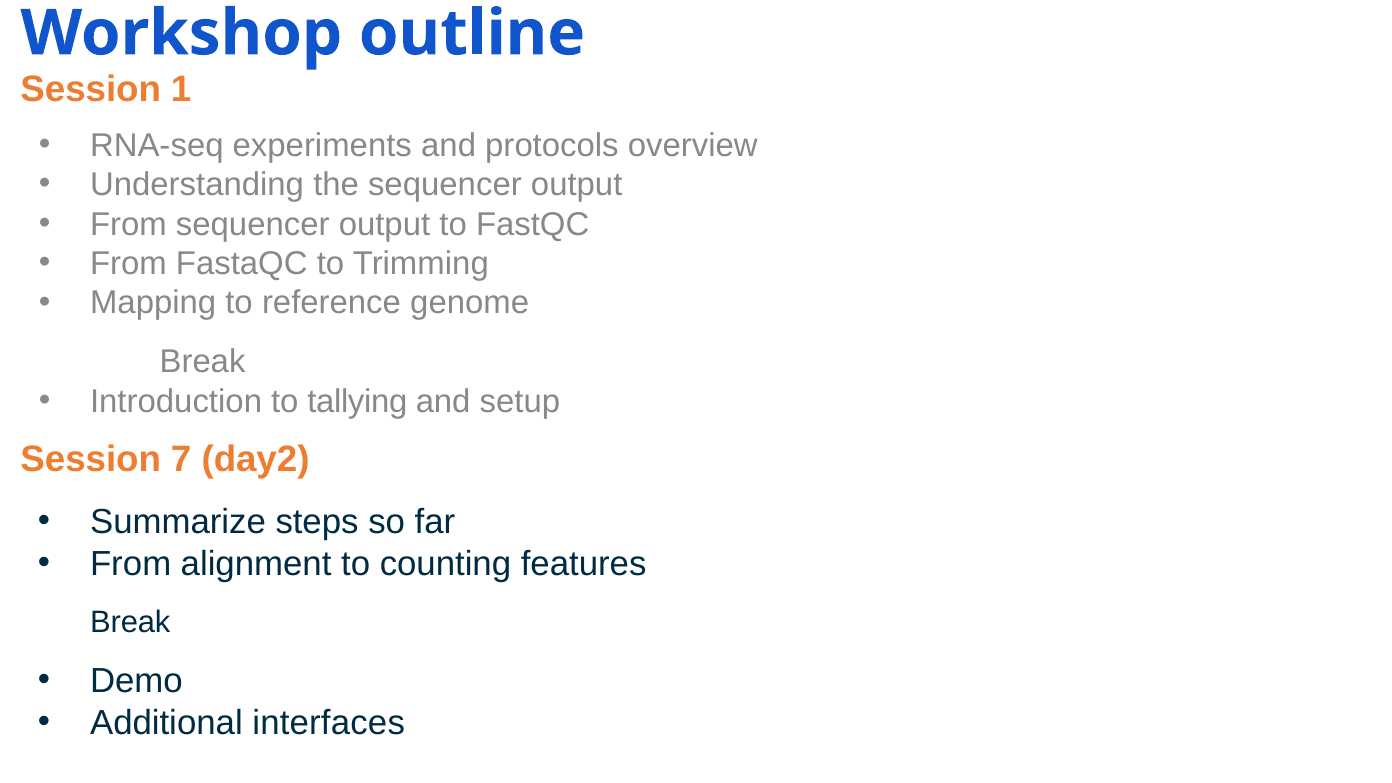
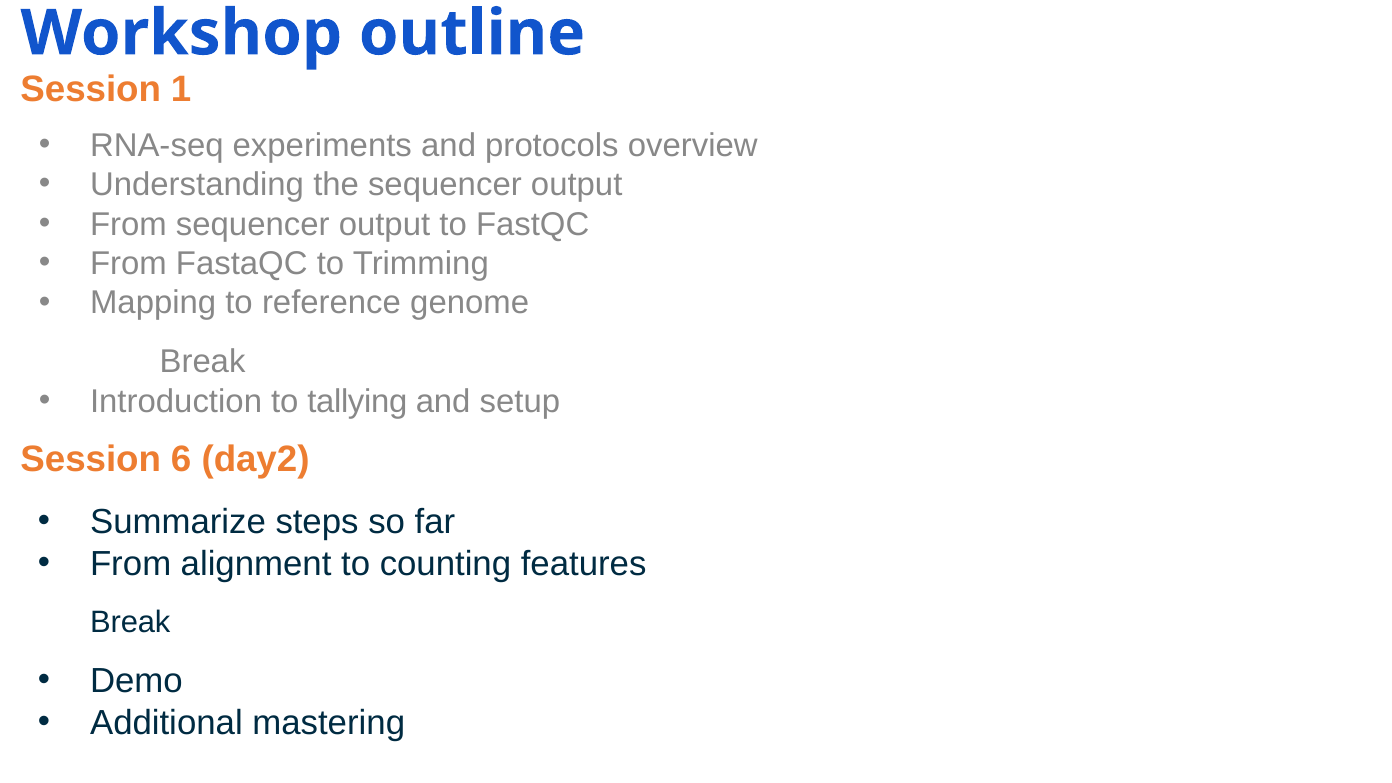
7: 7 -> 6 (181, 459)
interfaces: interfaces -> mastering (329, 723)
